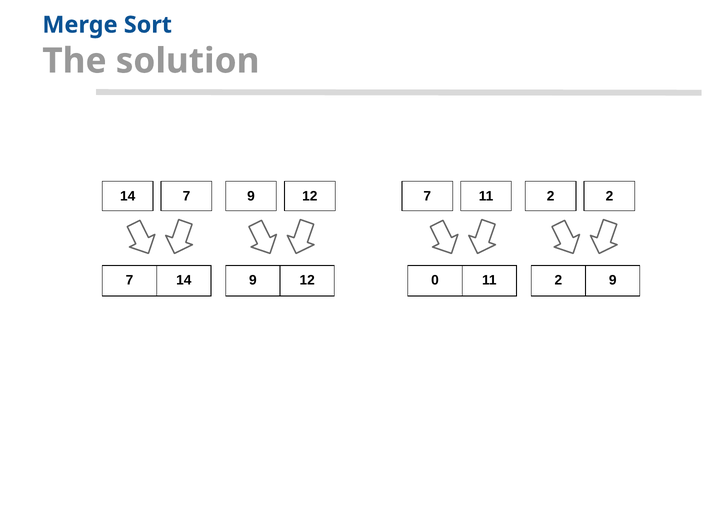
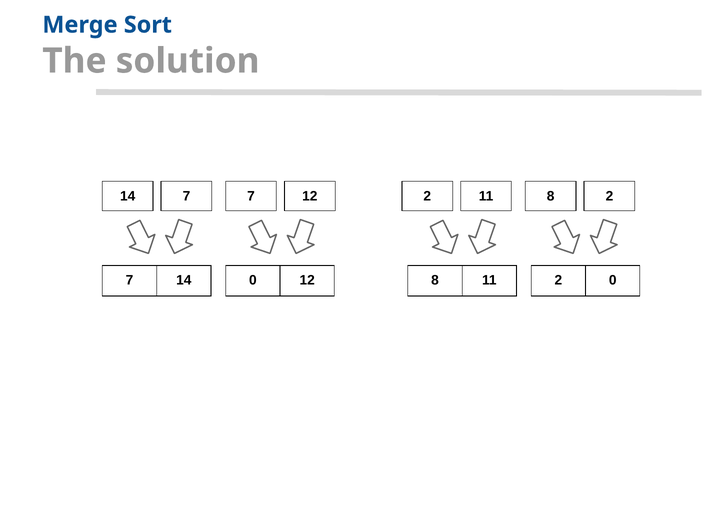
7 9: 9 -> 7 (251, 196)
12 7: 7 -> 2 (427, 196)
2: 2 -> 8 (551, 196)
14 9: 9 -> 0 (253, 280)
12 0: 0 -> 8 (435, 280)
2 9: 9 -> 0 (613, 280)
